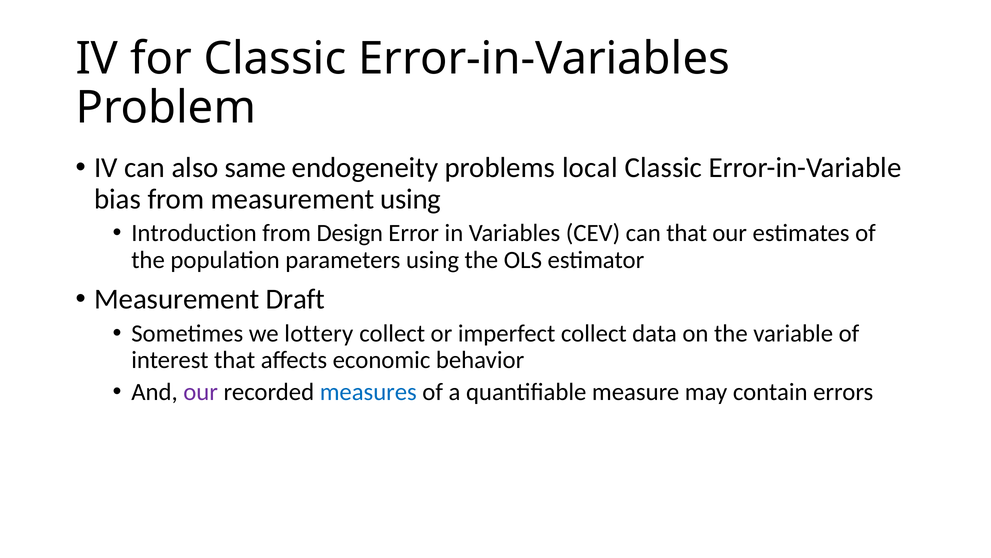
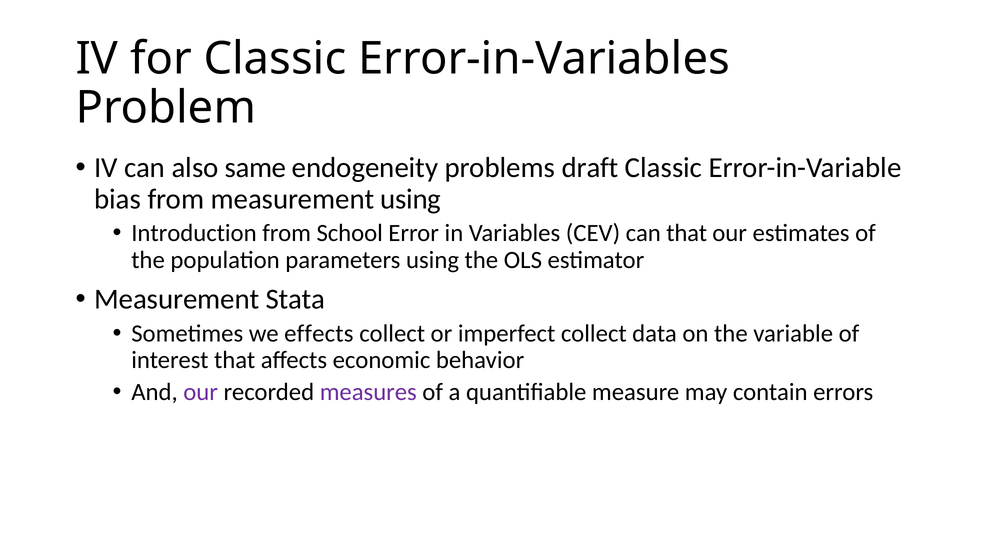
local: local -> draft (590, 168)
Design: Design -> School (350, 233)
Draft: Draft -> Stata (296, 299)
lottery: lottery -> effects (319, 333)
measures colour: blue -> purple (368, 392)
